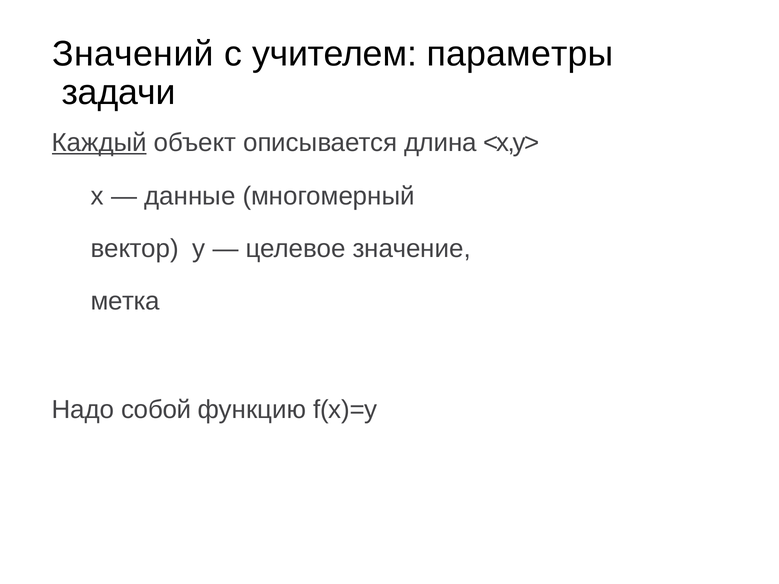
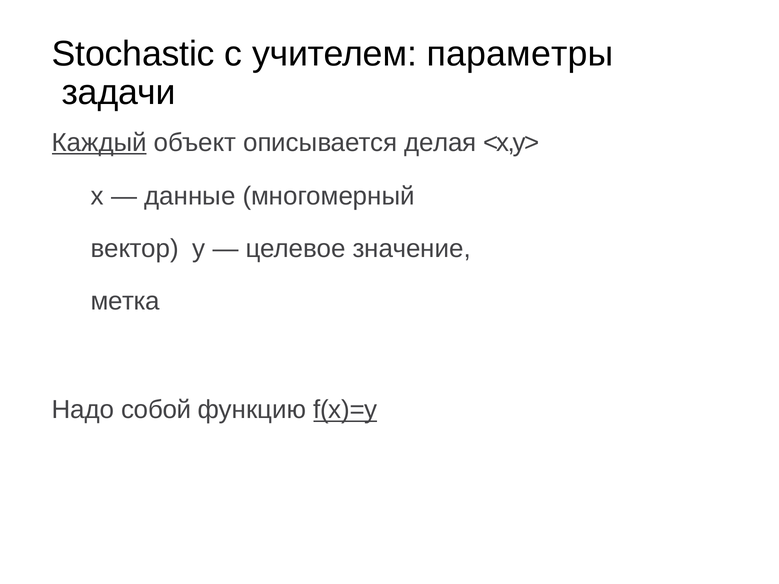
Значений: Значений -> Stochastic (133, 54)
длина: длина -> делая (440, 143)
f(x)=y underline: none -> present (345, 410)
